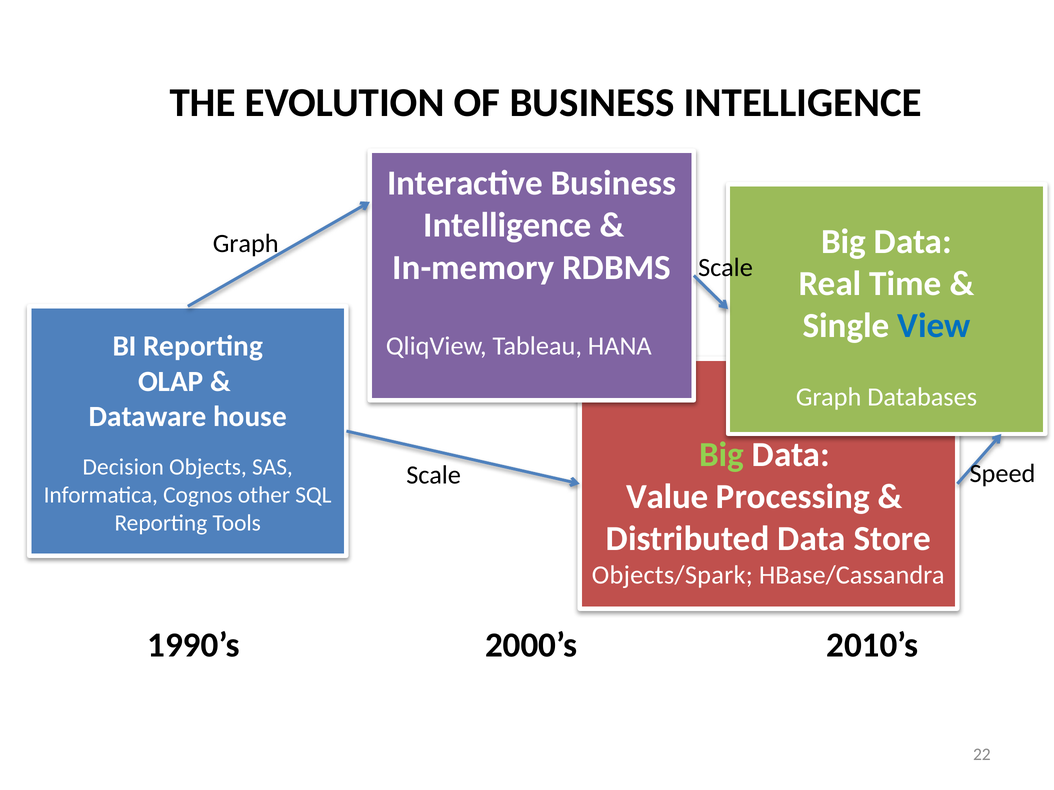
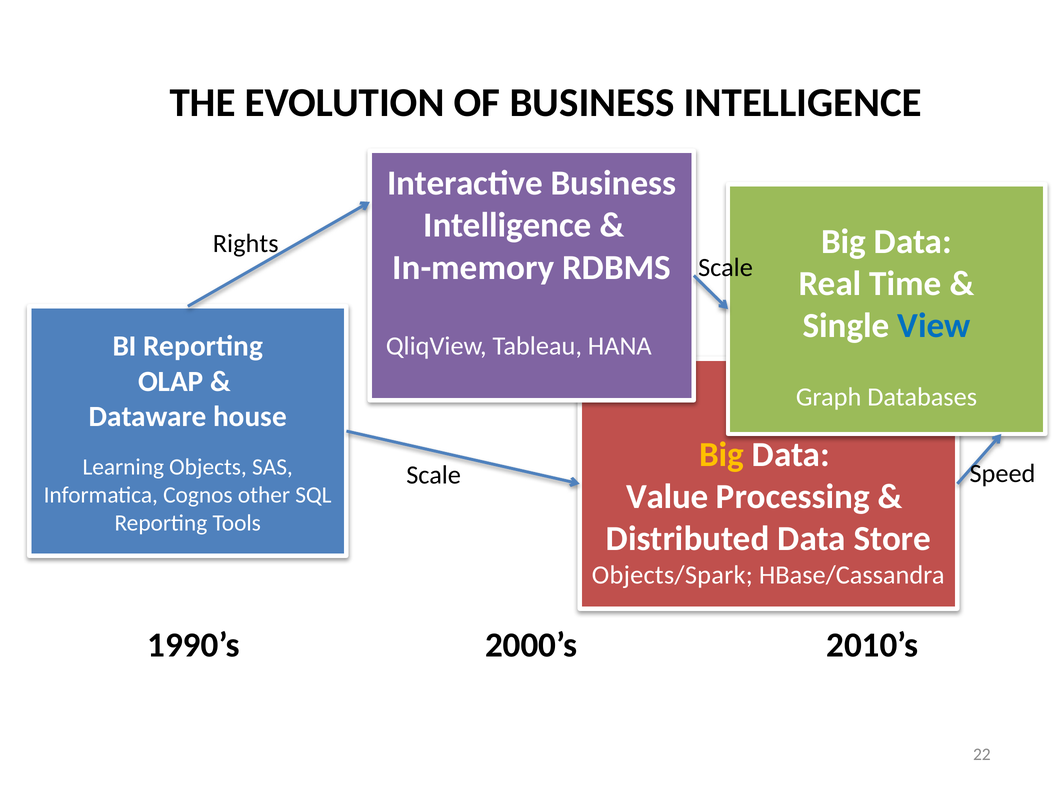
Graph: Graph -> Rights (246, 244)
Big colour: light green -> yellow (722, 455)
Decision: Decision -> Learning (123, 467)
